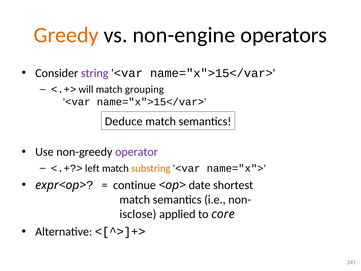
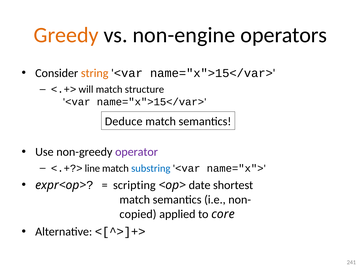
string colour: purple -> orange (95, 73)
grouping: grouping -> structure (144, 89)
left: left -> line (92, 168)
substring colour: orange -> blue (151, 168)
continue: continue -> scripting (134, 185)
isclose: isclose -> copied (138, 214)
